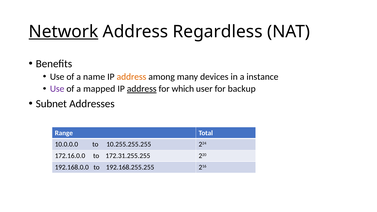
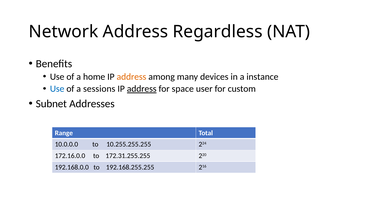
Network underline: present -> none (63, 32)
name: name -> home (94, 77)
Use colour: purple -> blue (57, 89)
mapped: mapped -> sessions (99, 89)
which: which -> space (183, 89)
backup: backup -> custom (242, 89)
